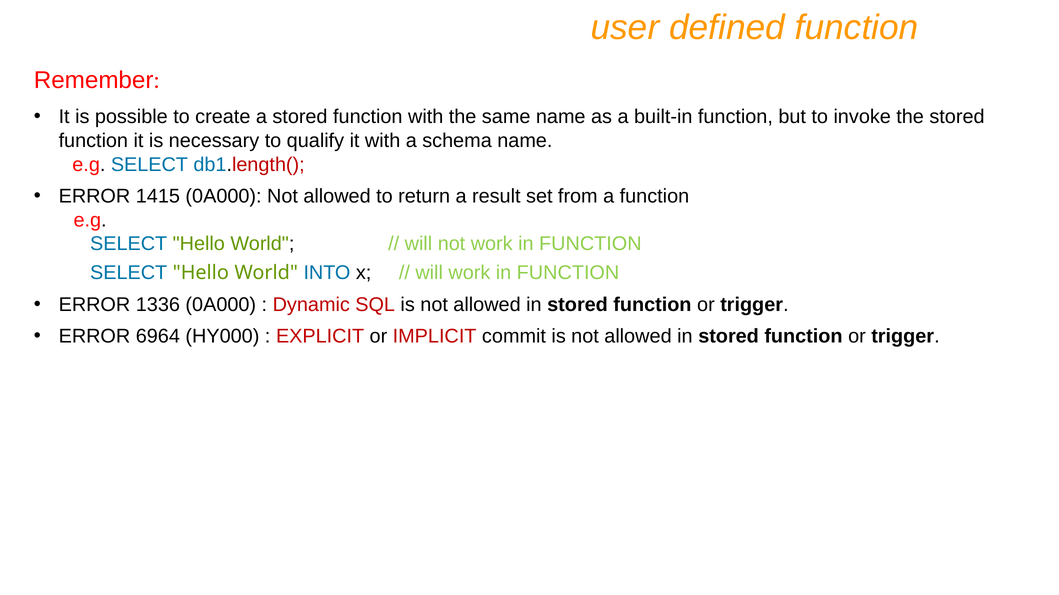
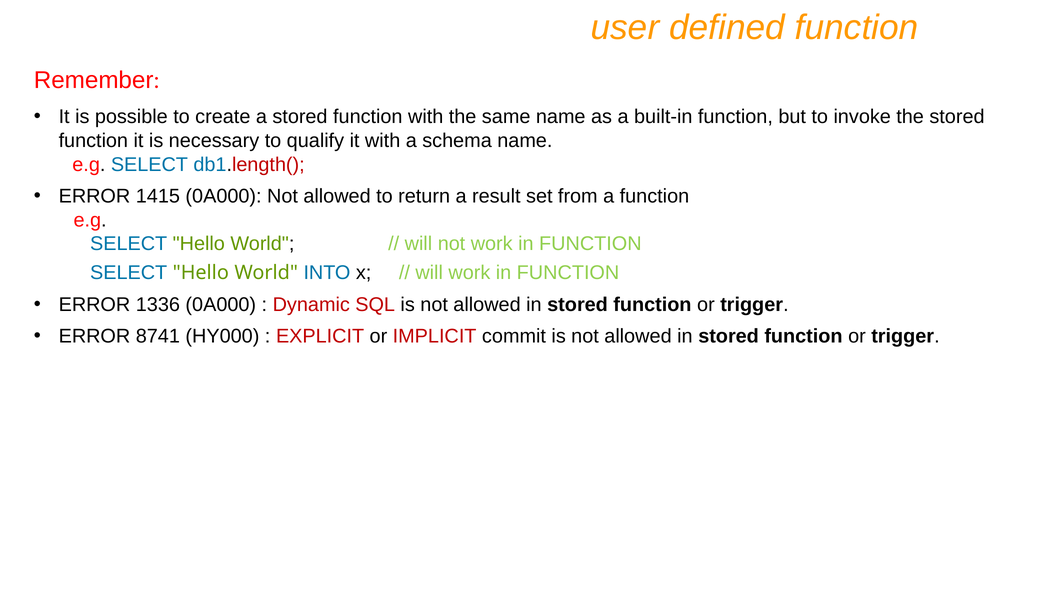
6964: 6964 -> 8741 (158, 337)
